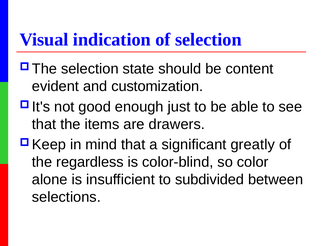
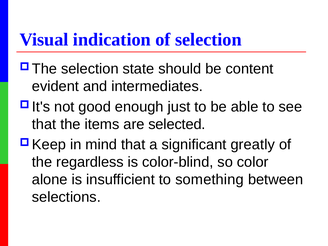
customization: customization -> intermediates (157, 86)
drawers: drawers -> selected (177, 124)
subdivided: subdivided -> something (209, 180)
